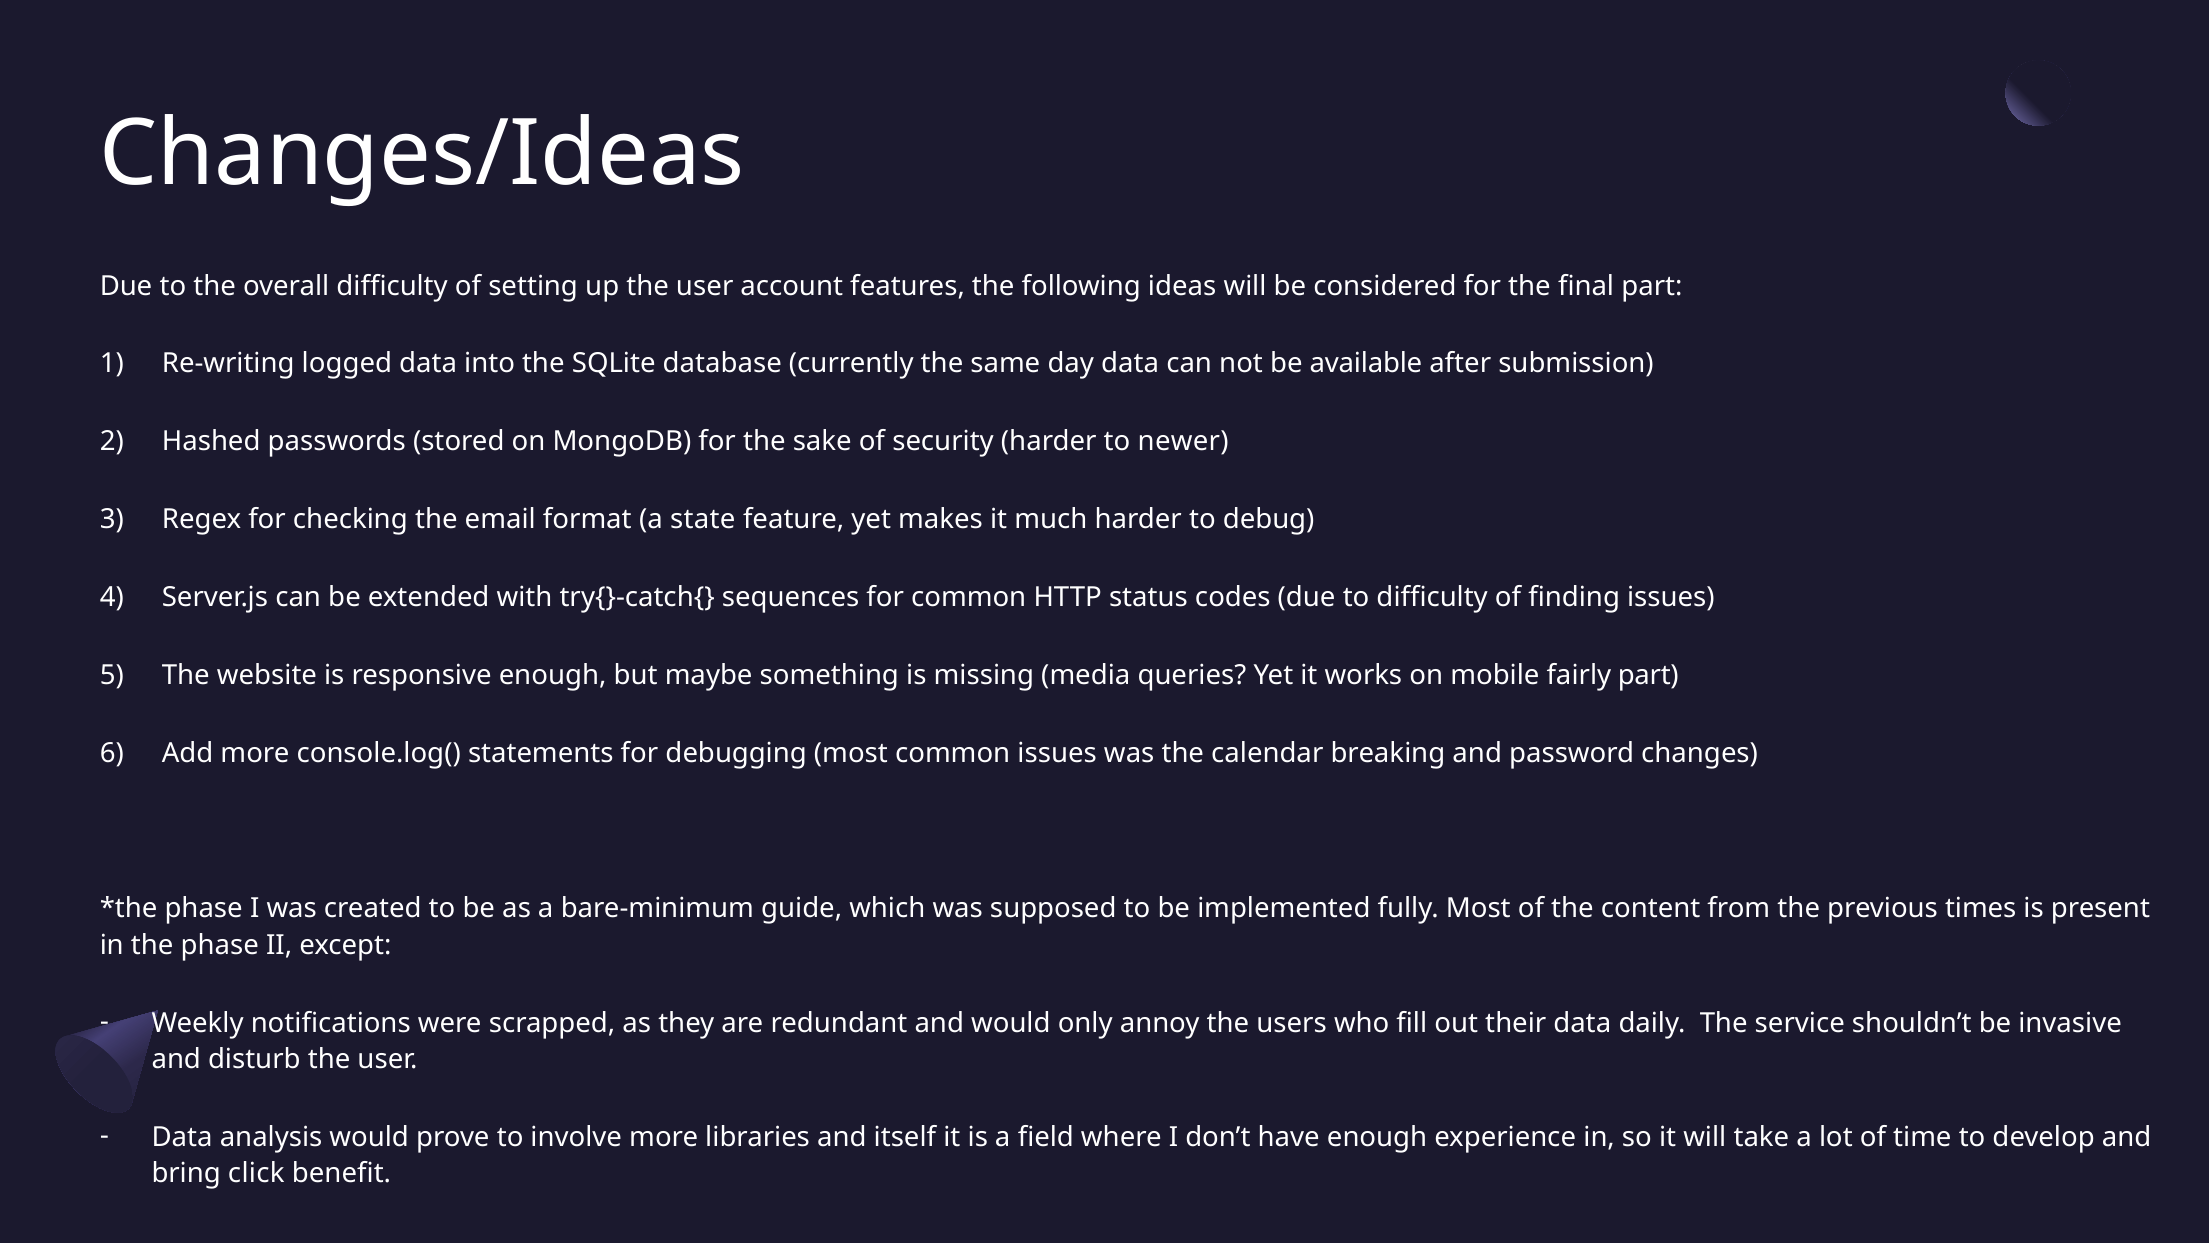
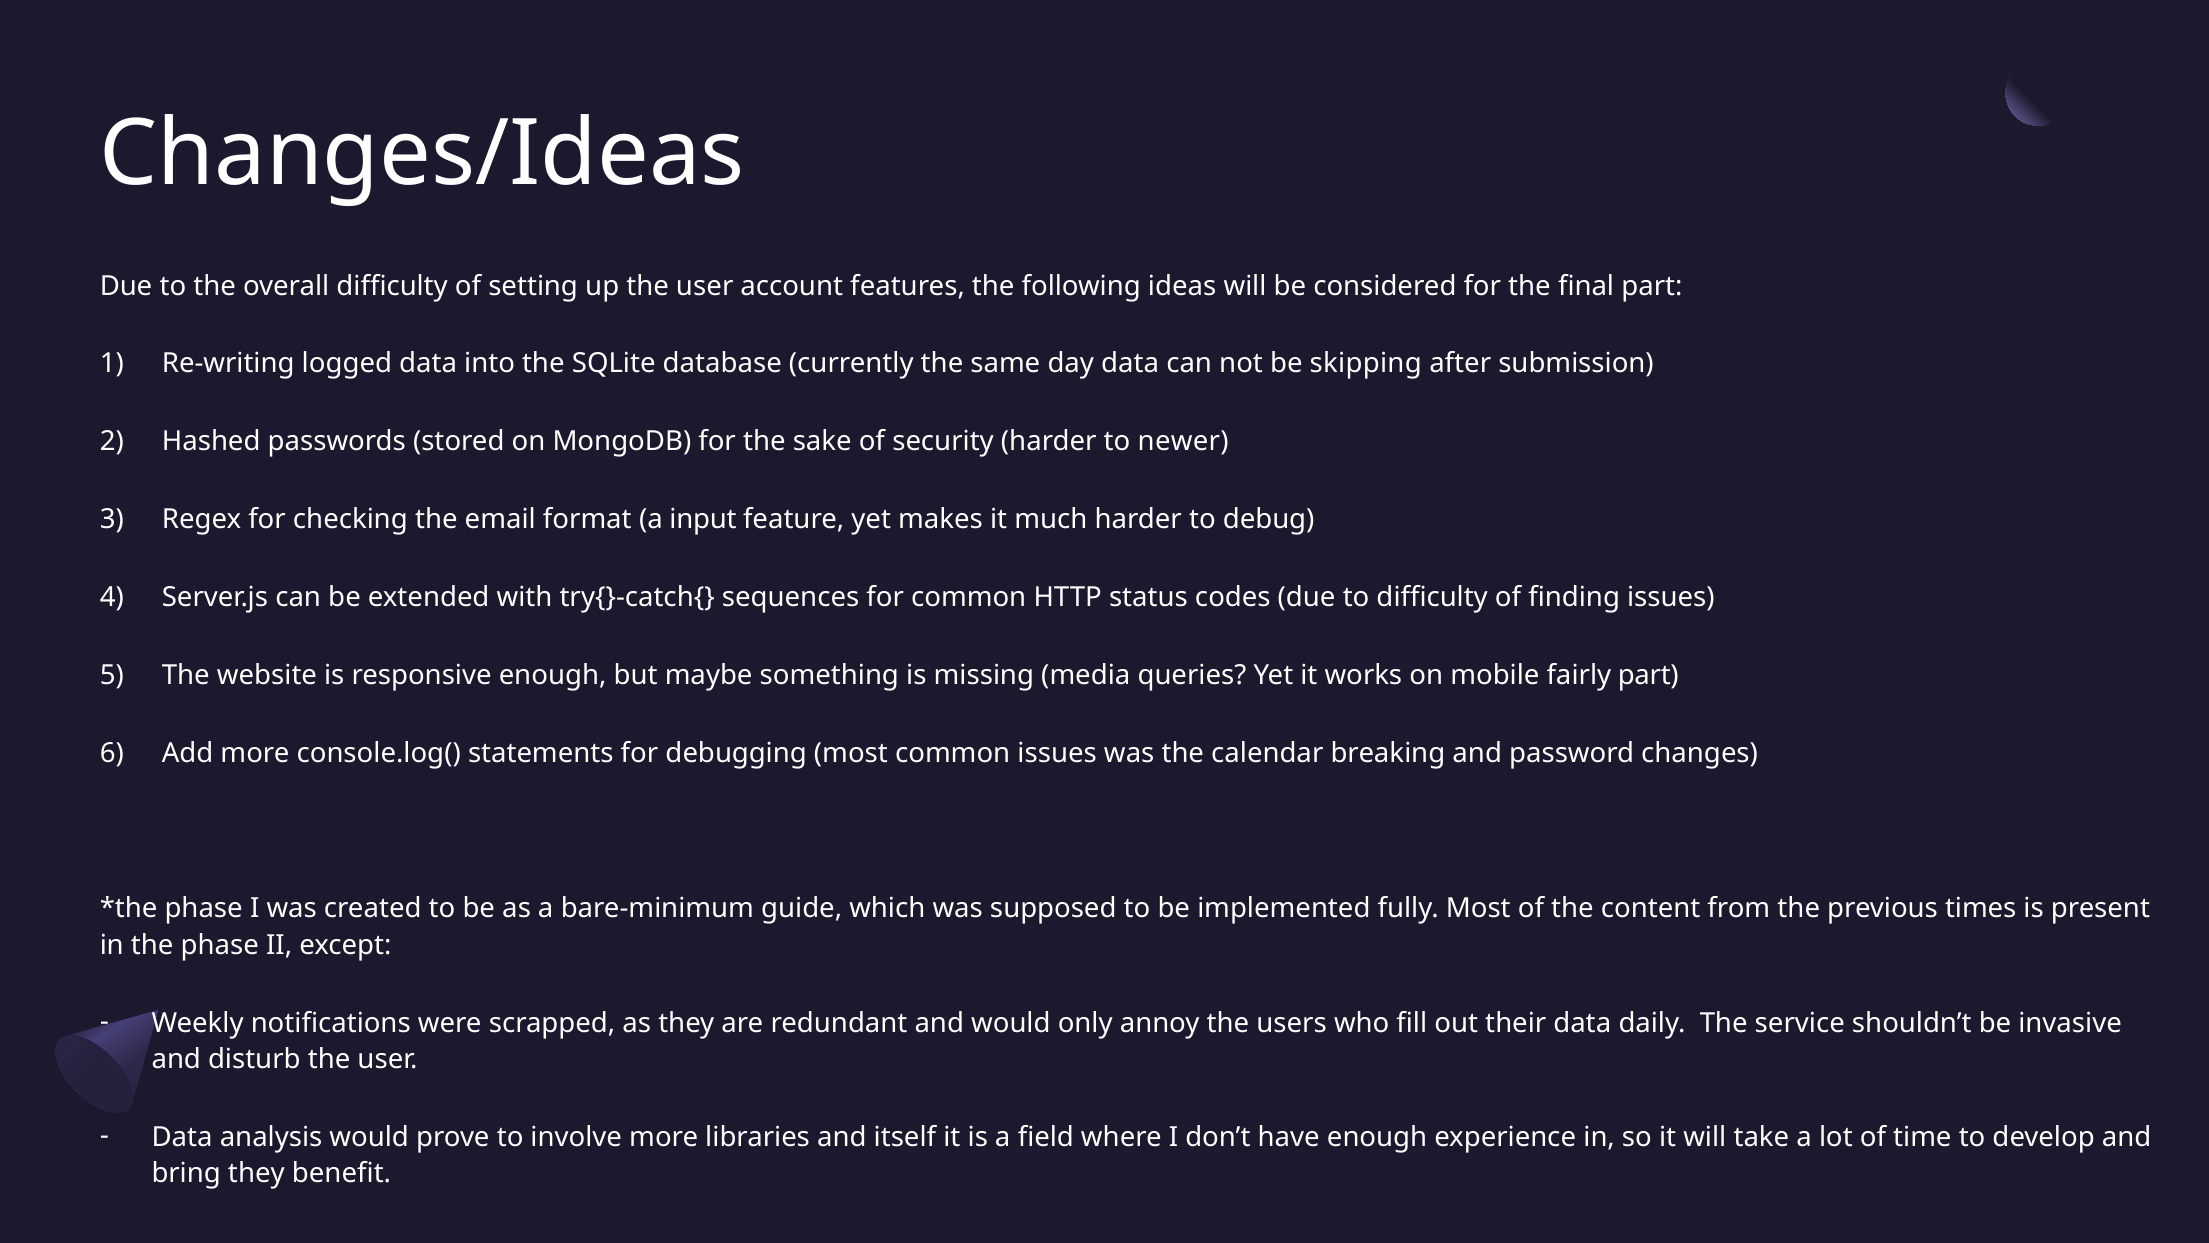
available: available -> skipping (1366, 364)
state: state -> input (703, 519)
bring click: click -> they (256, 1173)
